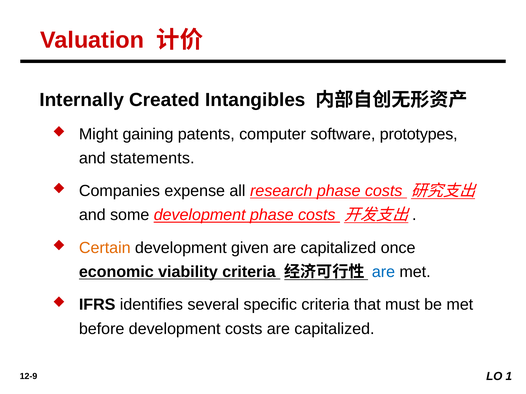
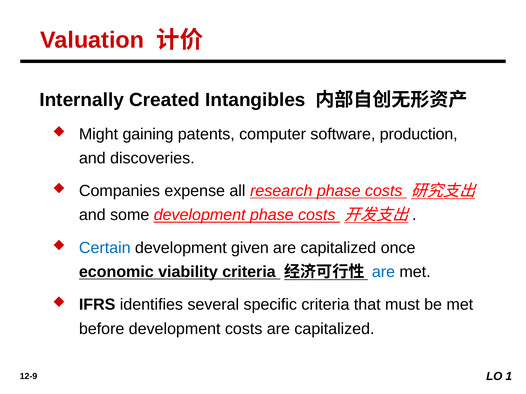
prototypes: prototypes -> production (419, 134)
statements: statements -> discoveries (152, 158)
Certain colour: orange -> blue (105, 248)
